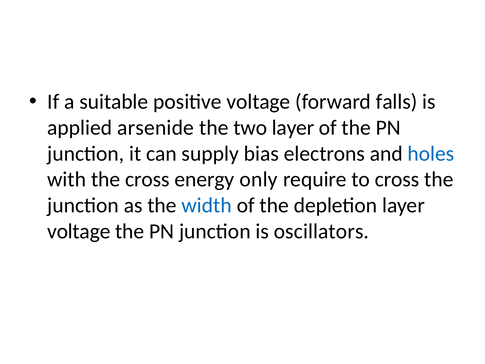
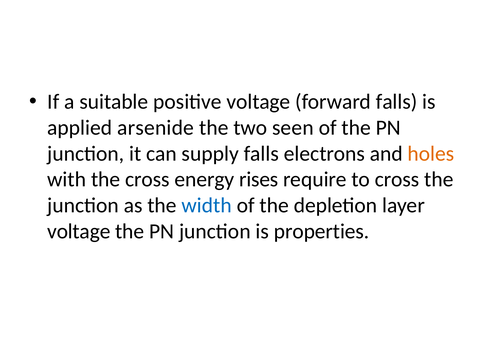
two layer: layer -> seen (293, 128)
supply bias: bias -> falls (261, 153)
holes colour: blue -> orange (431, 153)
only: only -> rises (259, 179)
oscillators: oscillators -> properties (322, 231)
